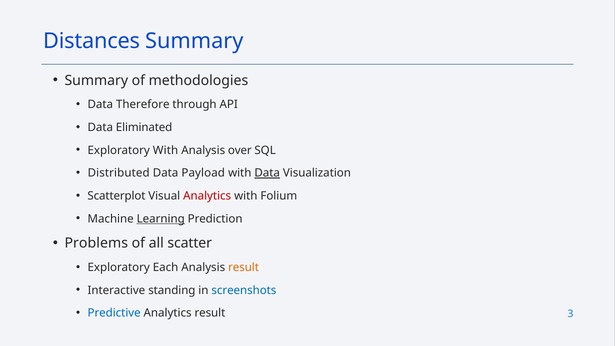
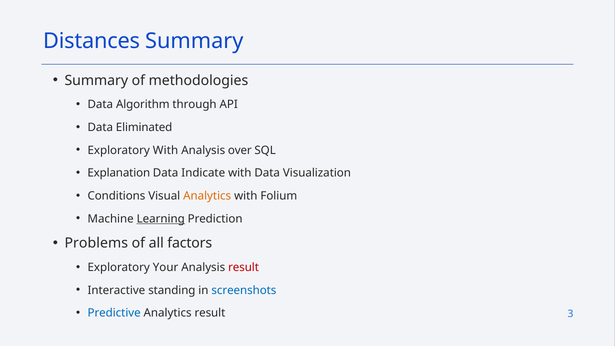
Therefore: Therefore -> Algorithm (143, 105)
Distributed: Distributed -> Explanation (119, 173)
Payload: Payload -> Indicate (203, 173)
Data underline: present -> none (267, 173)
Scatterplot: Scatterplot -> Conditions (116, 196)
Analytics colour: red -> orange (207, 196)
scatter: scatter -> factors (190, 243)
Each: Each -> Your (166, 267)
result colour: orange -> red (244, 267)
